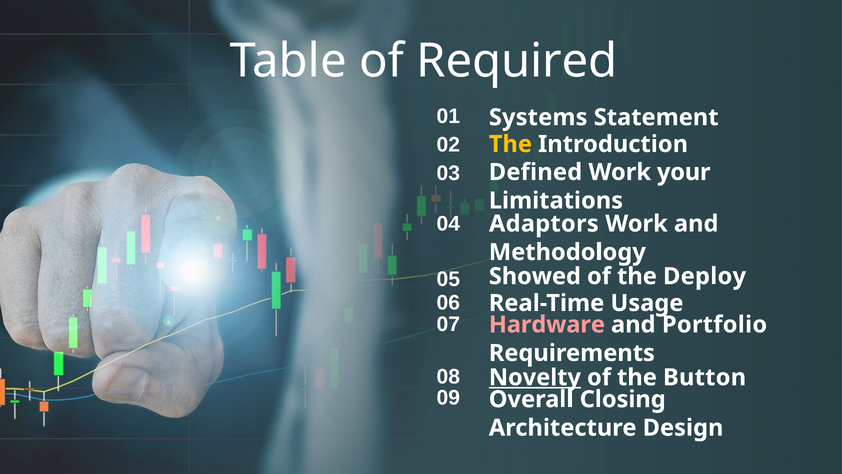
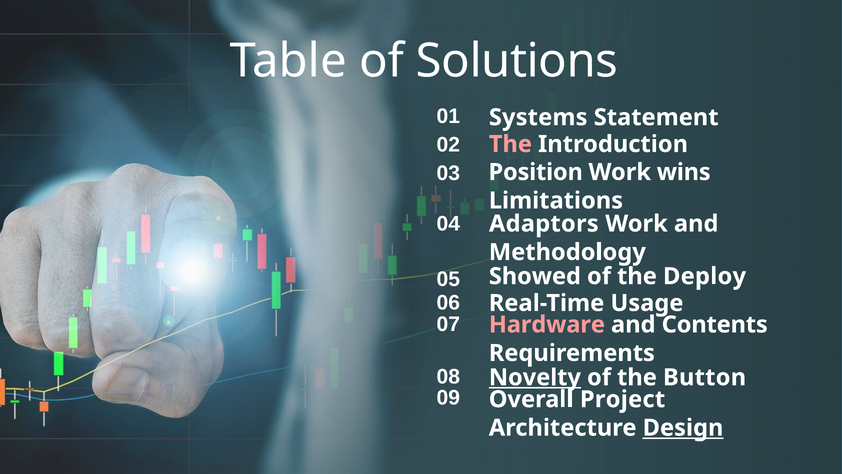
Required: Required -> Solutions (517, 61)
The colour: yellow -> pink (510, 144)
Defined: Defined -> Position (536, 172)
your: your -> wins (684, 172)
Portfolio: Portfolio -> Contents (715, 324)
Closing: Closing -> Project (623, 399)
Design underline: none -> present (683, 428)
